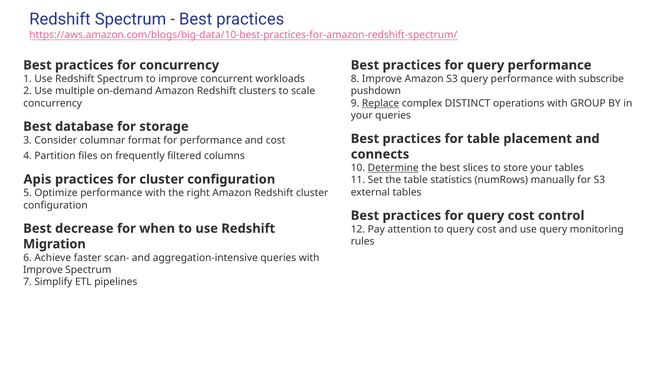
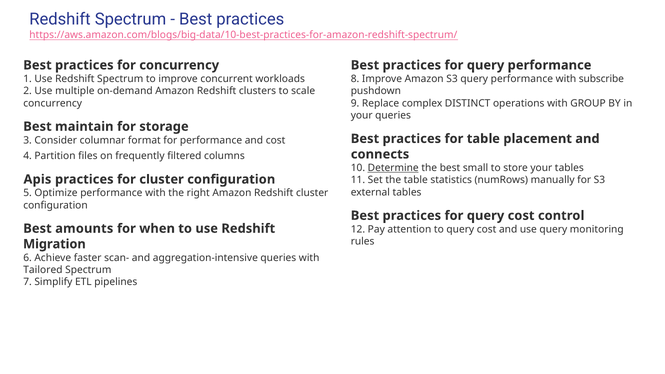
Replace underline: present -> none (381, 103)
database: database -> maintain (84, 127)
slices: slices -> small (476, 168)
decrease: decrease -> amounts (84, 229)
Improve: Improve -> Tailored (43, 270)
